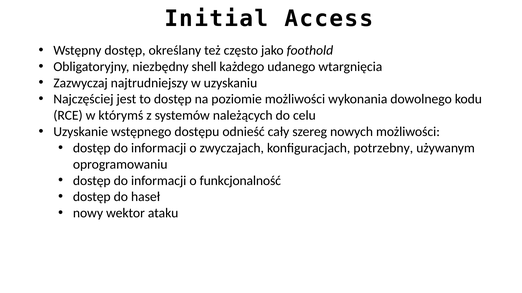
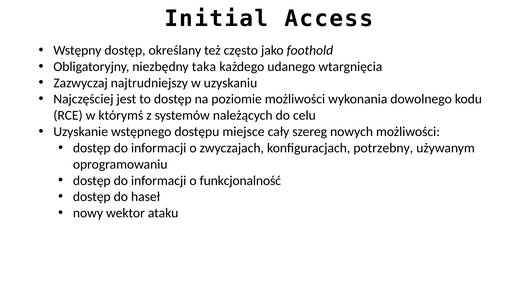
shell: shell -> taka (204, 67)
odnieść: odnieść -> miejsce (243, 132)
